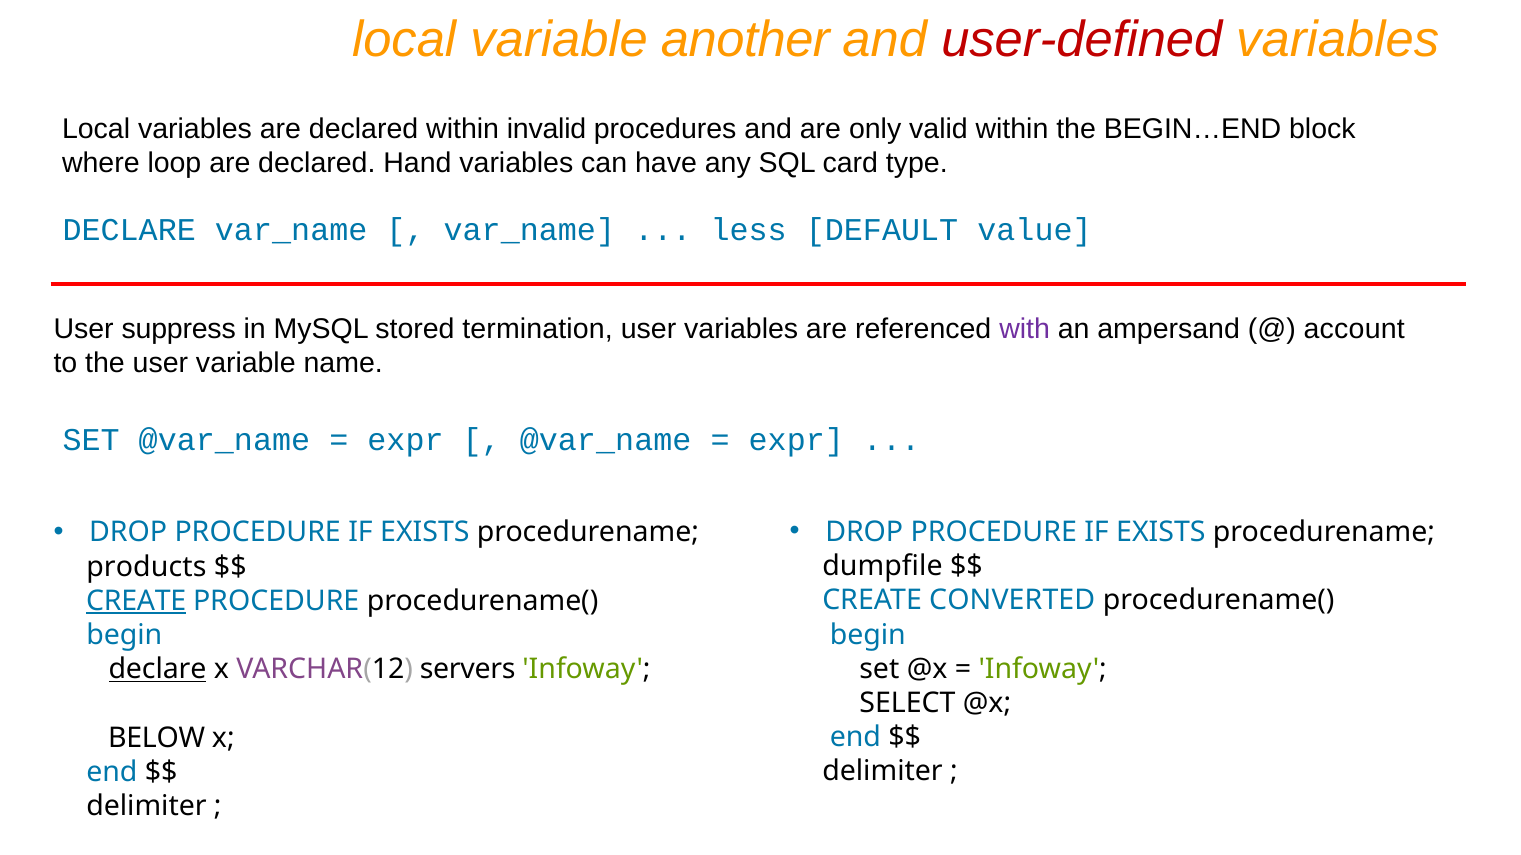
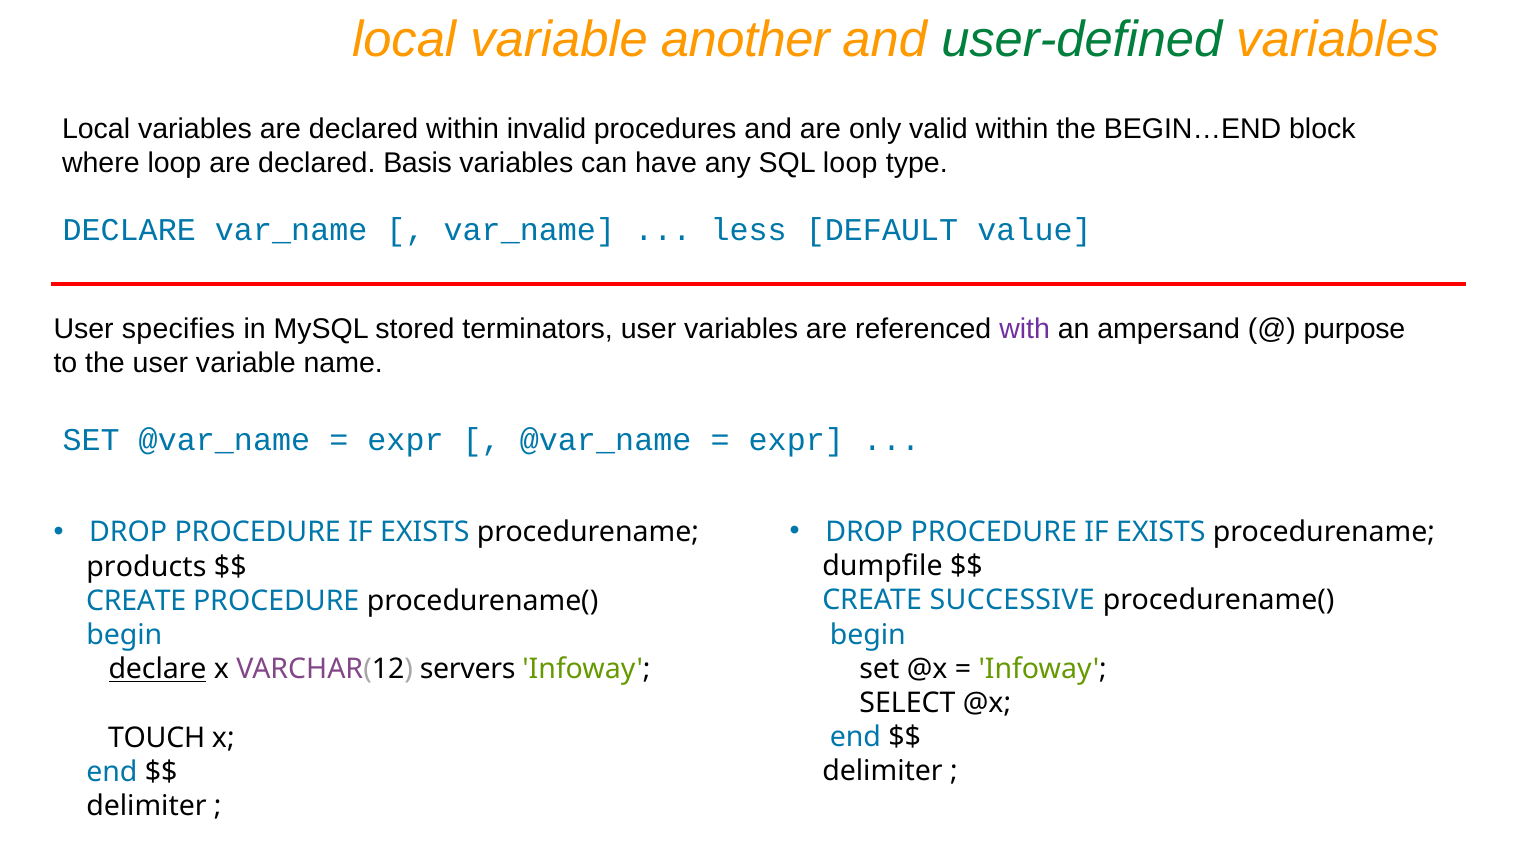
user-defined colour: red -> green (1082, 40)
Hand: Hand -> Basis (418, 163)
SQL card: card -> loop (850, 163)
suppress: suppress -> specifies (178, 329)
termination: termination -> terminators (538, 329)
account: account -> purpose (1354, 329)
CONVERTED: CONVERTED -> SUCCESSIVE (1012, 601)
CREATE underline: present -> none (136, 601)
BELOW: BELOW -> TOUCH (157, 738)
